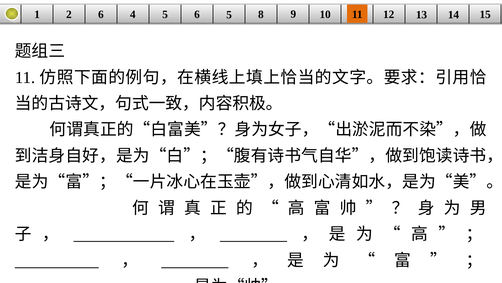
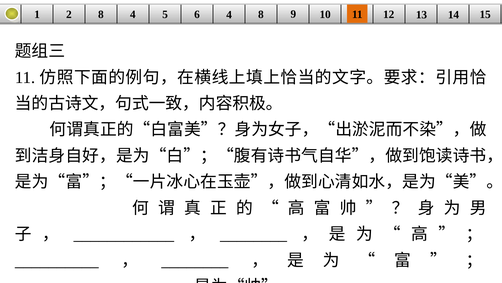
2 6: 6 -> 8 (101, 14)
6 5: 5 -> 4 (229, 15)
